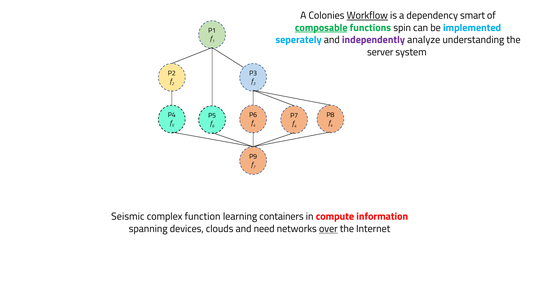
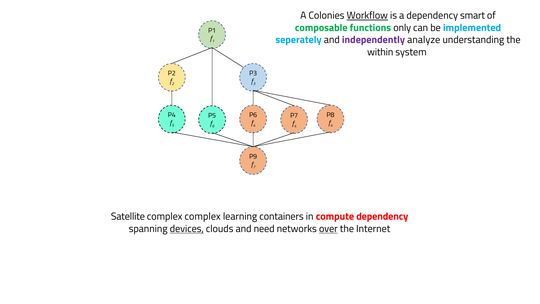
composable underline: present -> none (321, 28)
spin: spin -> only (402, 28)
server: server -> within (380, 52)
Seismic: Seismic -> Satellite (128, 216)
complex function: function -> complex (203, 216)
compute information: information -> dependency (382, 216)
devices underline: none -> present (187, 229)
